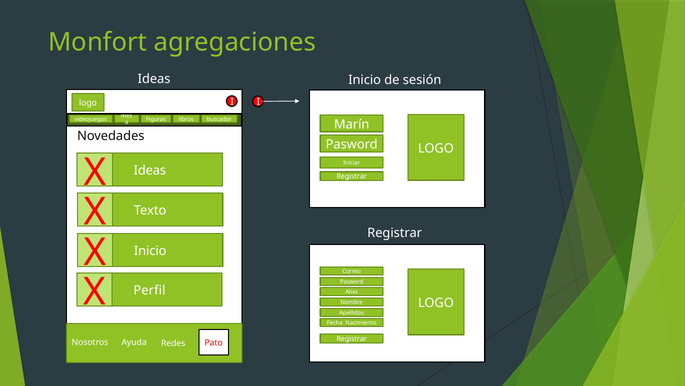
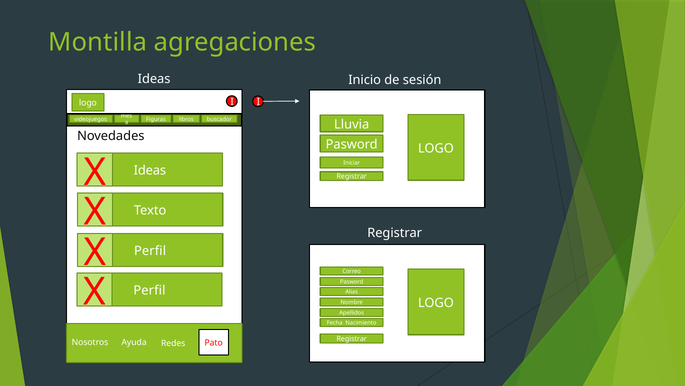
Monfort: Monfort -> Montilla (98, 42)
Marín: Marín -> Lluvia (352, 124)
Inicio: Inicio -> Perfil (150, 250)
